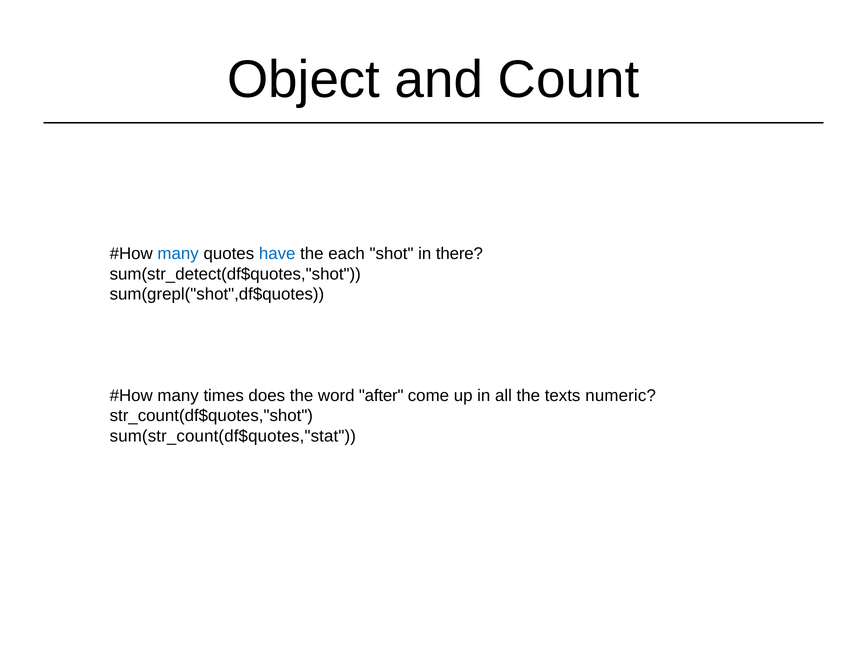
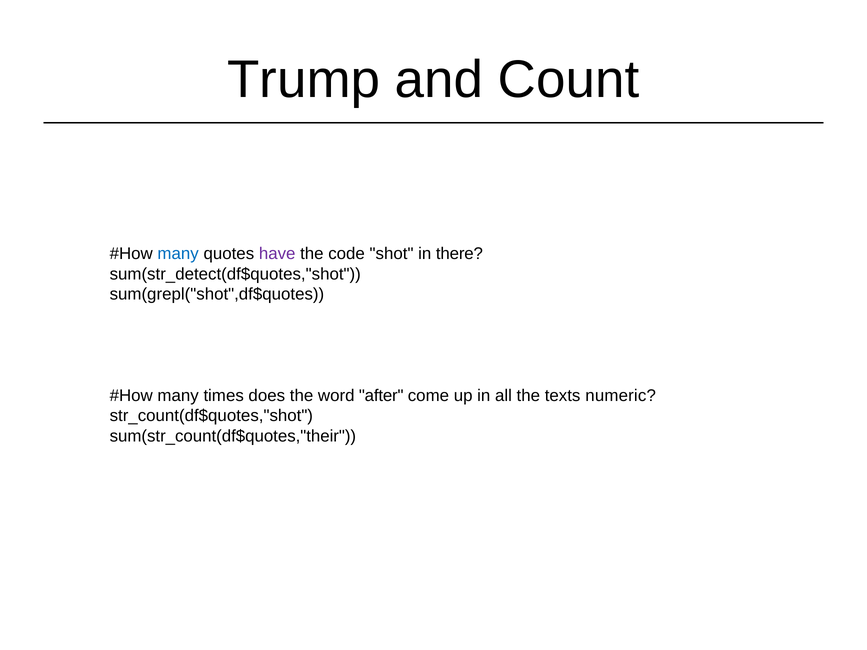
Object: Object -> Trump (304, 80)
have colour: blue -> purple (277, 254)
each: each -> code (347, 254)
sum(str_count(df$quotes,"stat: sum(str_count(df$quotes,"stat -> sum(str_count(df$quotes,"their (233, 436)
